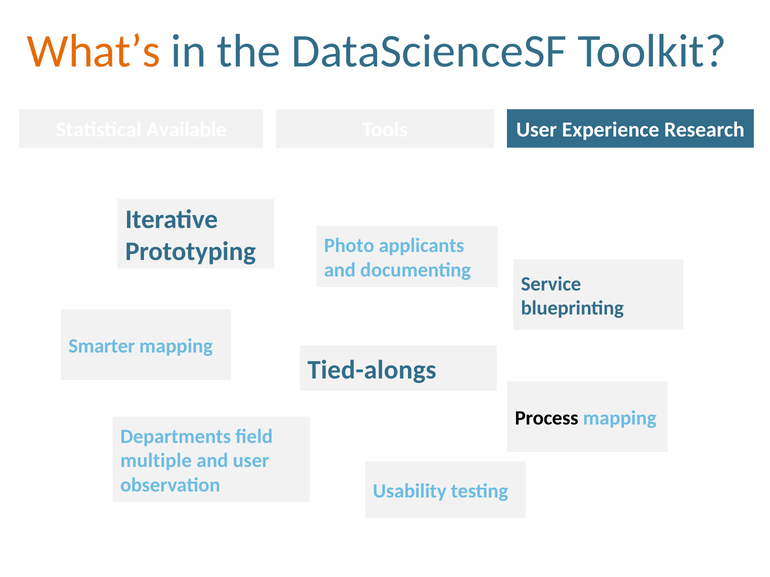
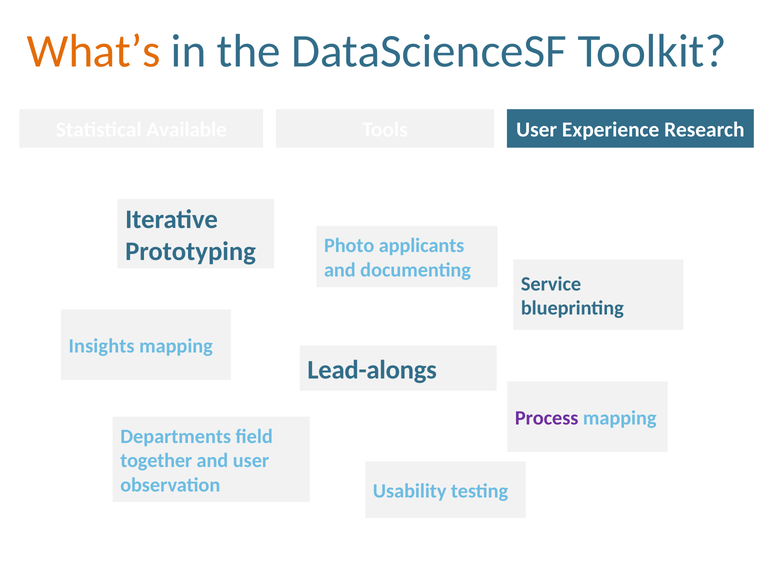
Smarter: Smarter -> Insights (102, 346)
Tied-alongs: Tied-alongs -> Lead-alongs (372, 370)
Process colour: black -> purple (547, 418)
multiple: multiple -> together (156, 461)
